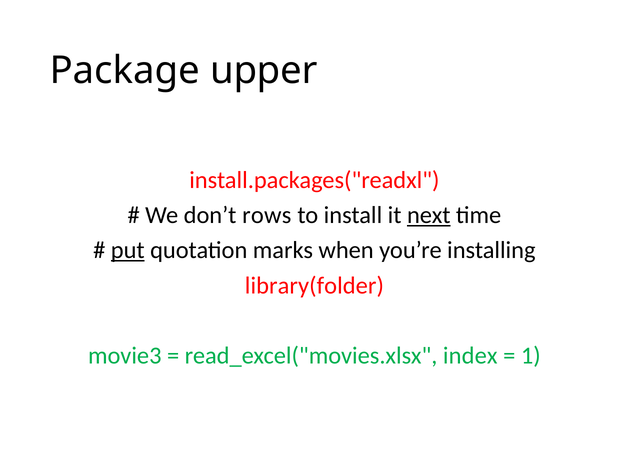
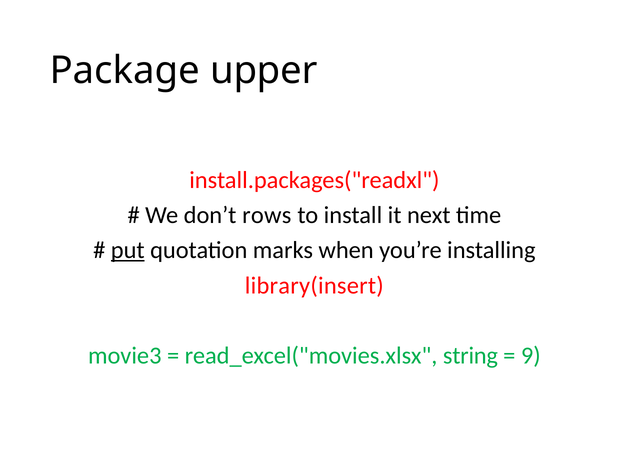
next underline: present -> none (429, 215)
library(folder: library(folder -> library(insert (314, 285)
index: index -> string (470, 356)
1: 1 -> 9 (531, 356)
